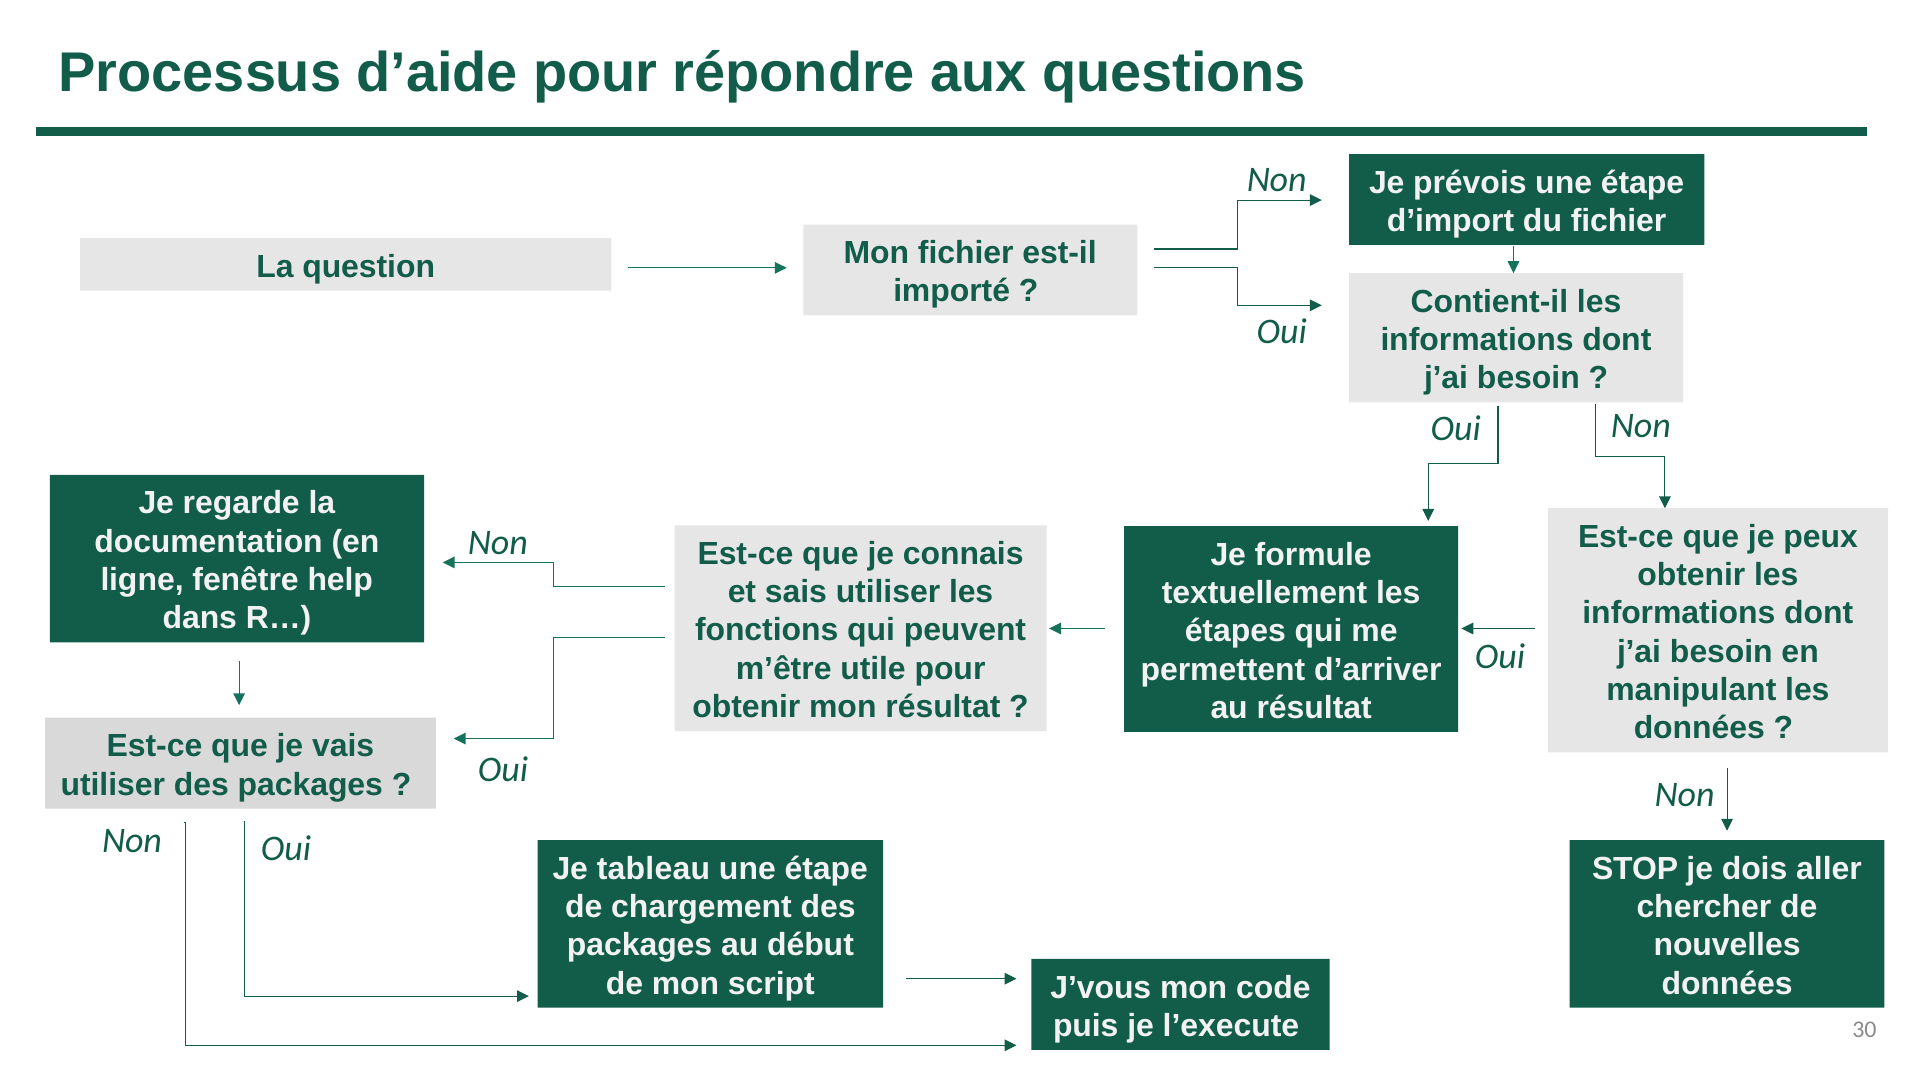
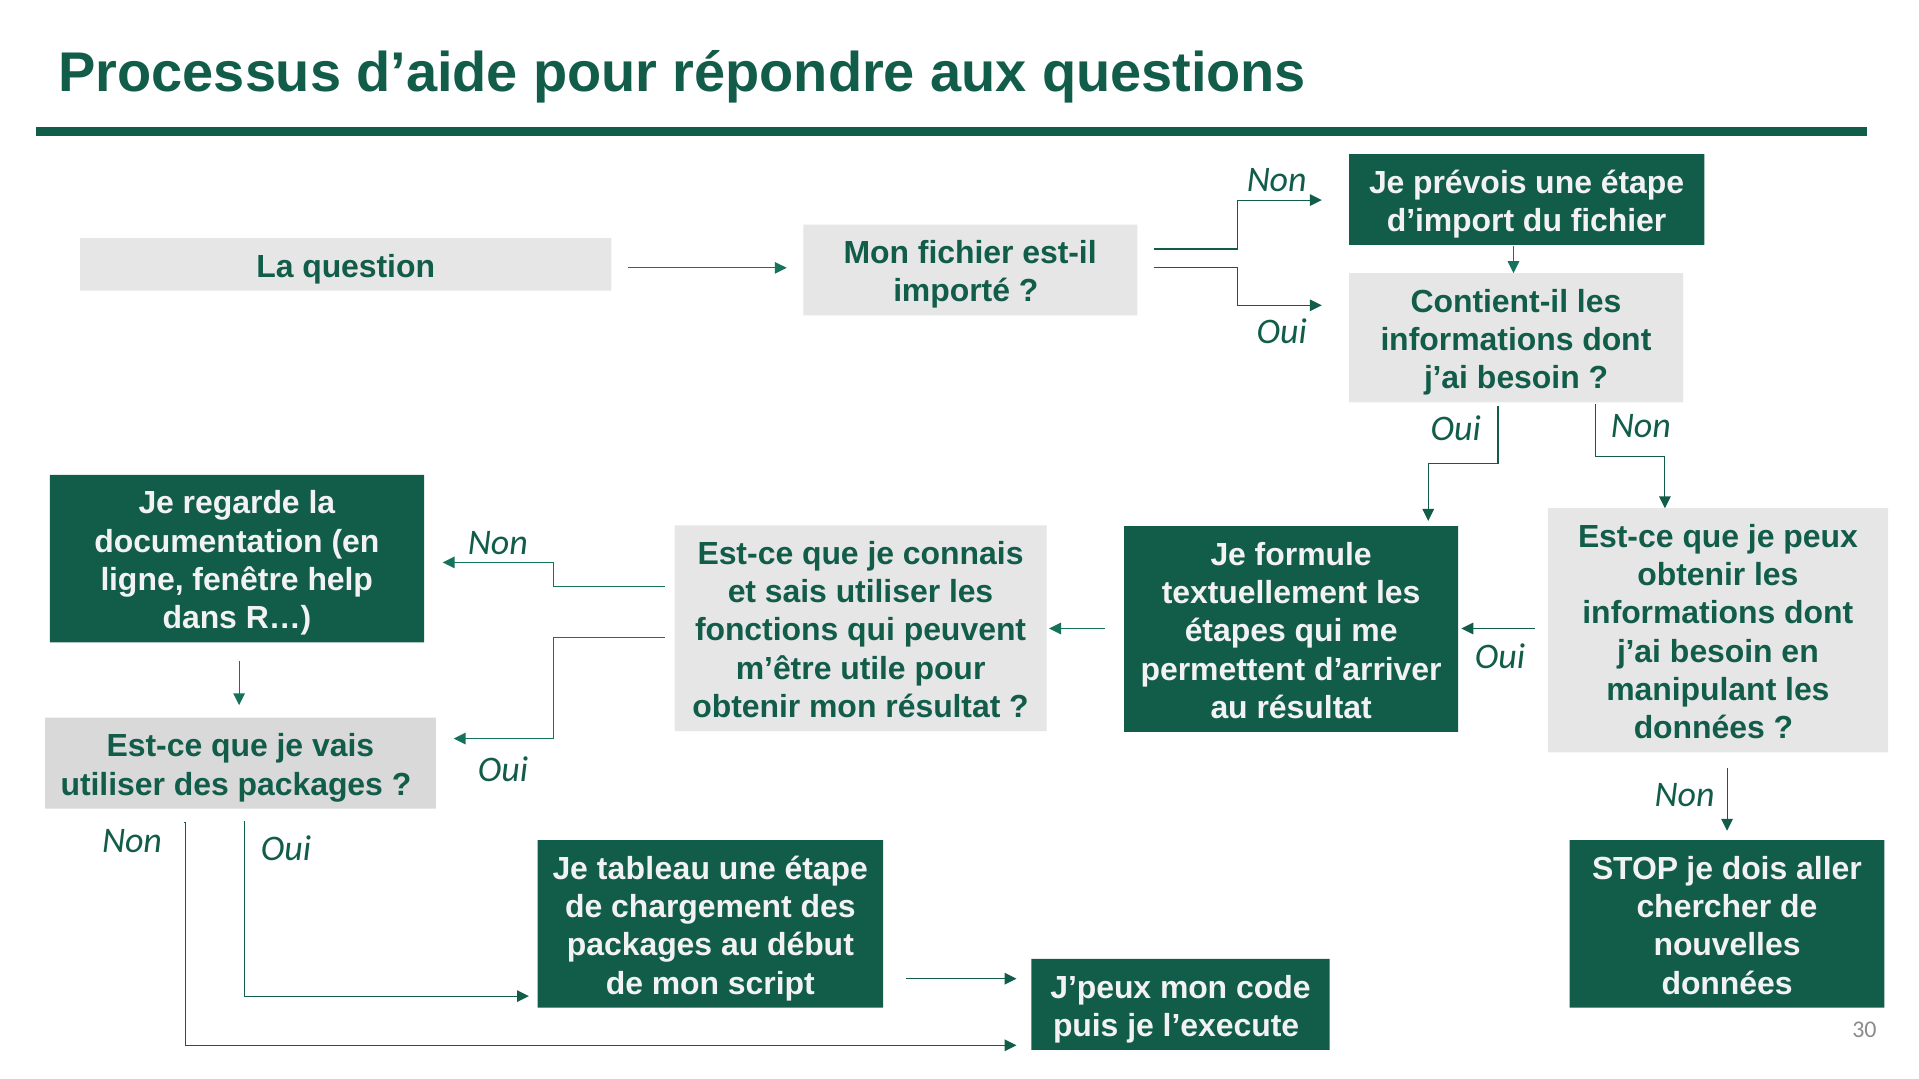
J’vous: J’vous -> J’peux (1101, 988)
